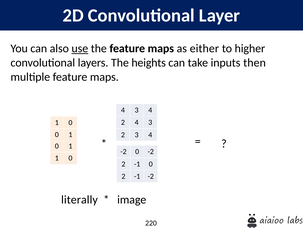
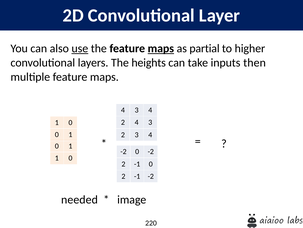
maps underline: none -> present (161, 48)
either: either -> partial (204, 48)
literally: literally -> needed (79, 199)
